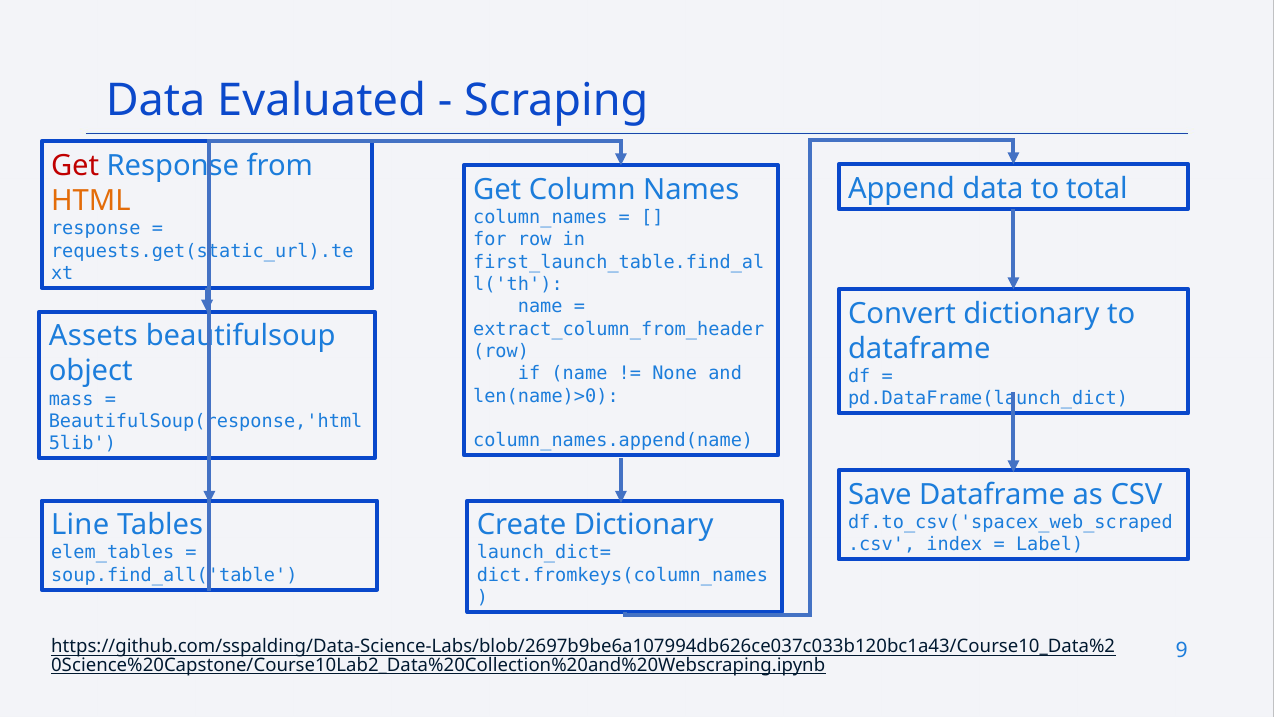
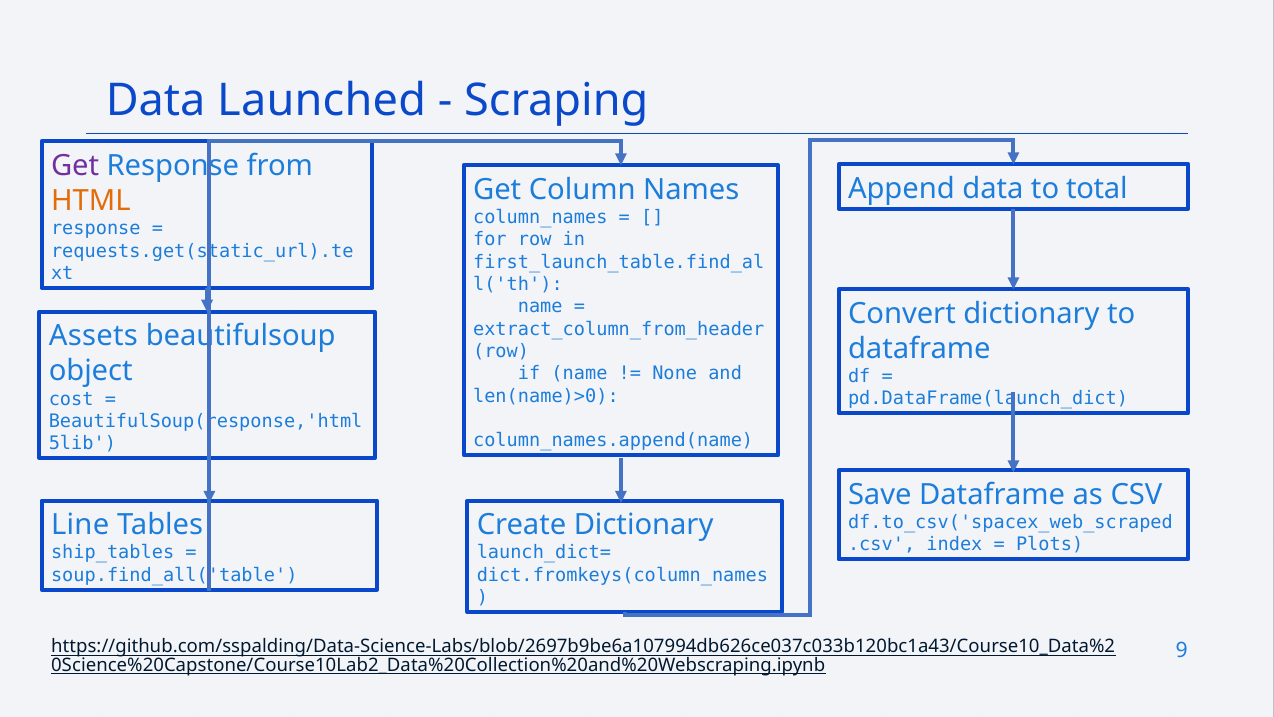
Evaluated: Evaluated -> Launched (322, 101)
Get colour: red -> purple (75, 166)
mass: mass -> cost (71, 399)
Label: Label -> Plots (1050, 544)
elem_tables: elem_tables -> ship_tables (113, 553)
